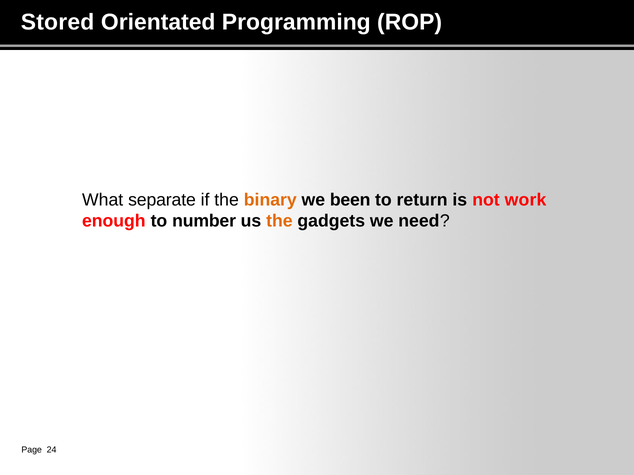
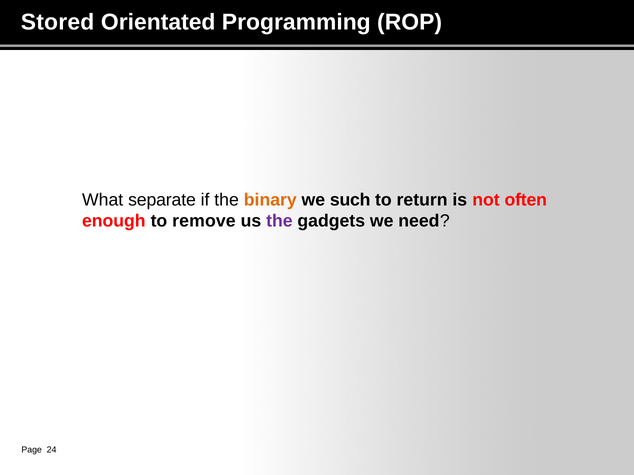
been: been -> such (350, 200)
work: work -> often (526, 200)
number: number -> remove (204, 221)
the colour: orange -> purple (279, 221)
